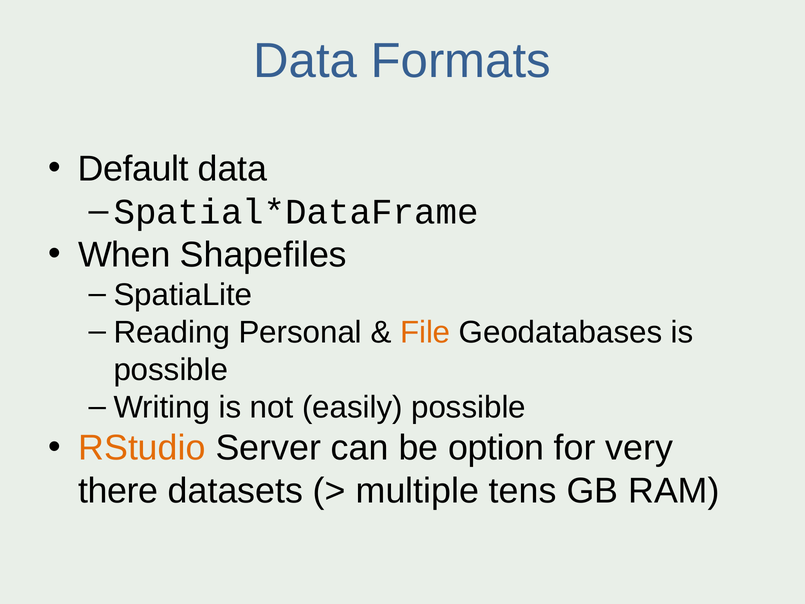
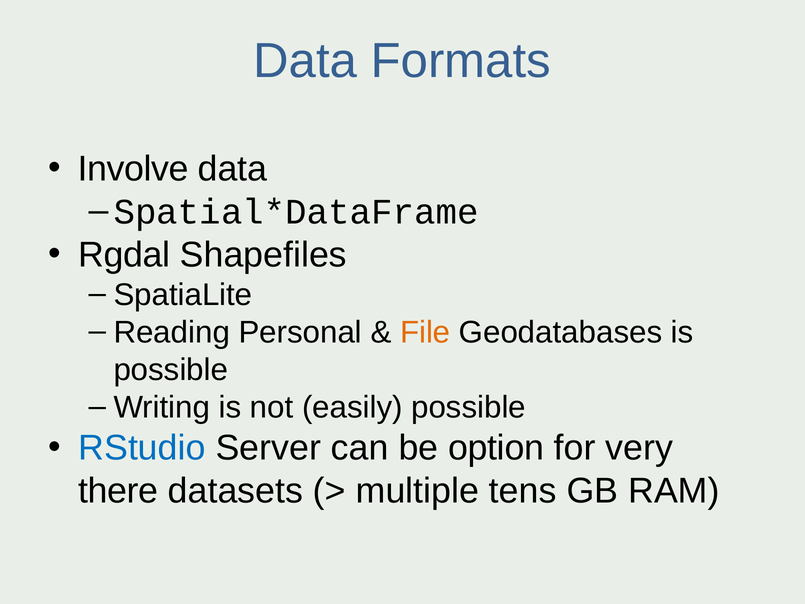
Default: Default -> Involve (133, 169)
When: When -> Rgdal (124, 255)
RStudio colour: orange -> blue (142, 448)
